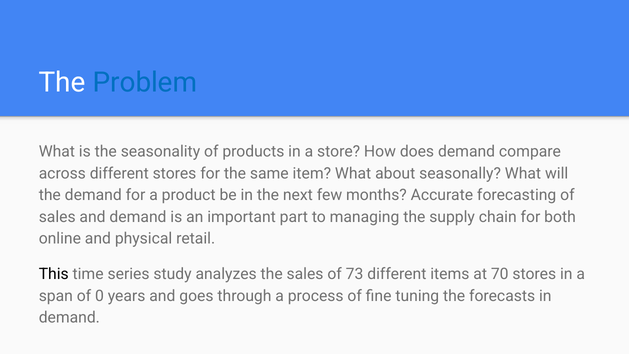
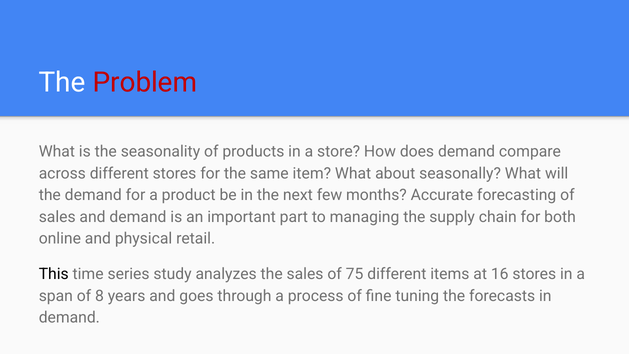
Problem colour: blue -> red (145, 82)
73: 73 -> 75 (355, 274)
70: 70 -> 16 (500, 274)
0: 0 -> 8 (100, 296)
